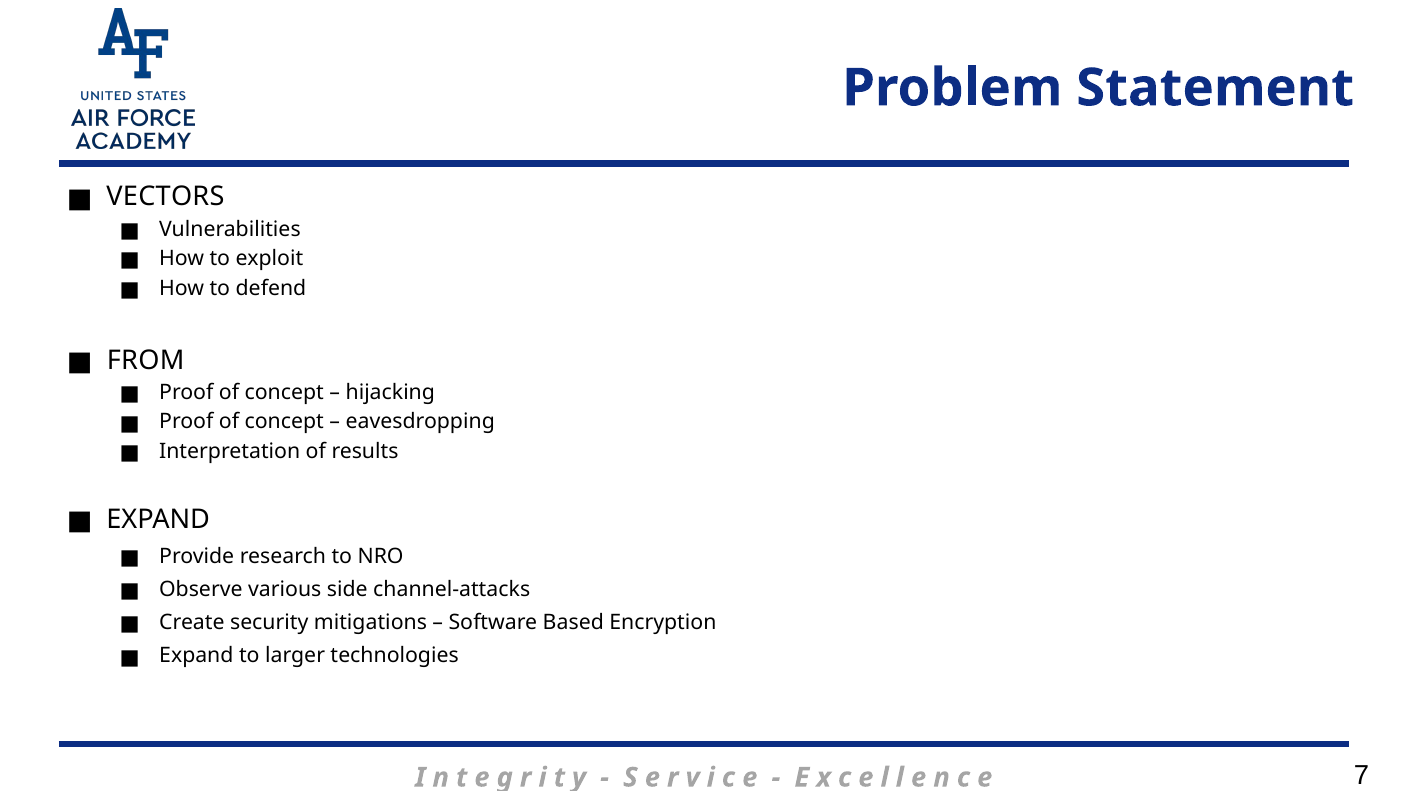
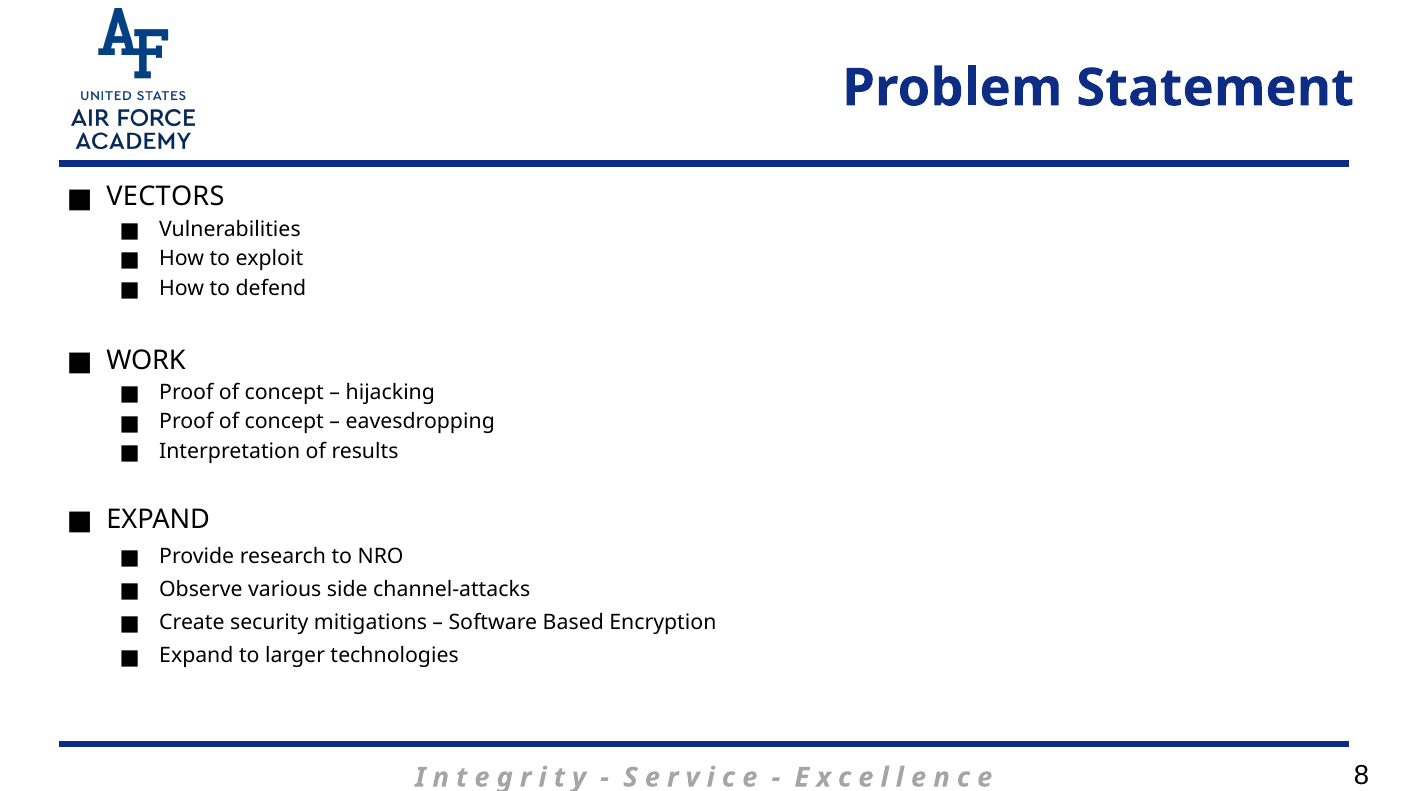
FROM: FROM -> WORK (146, 360)
7: 7 -> 8 (1361, 776)
